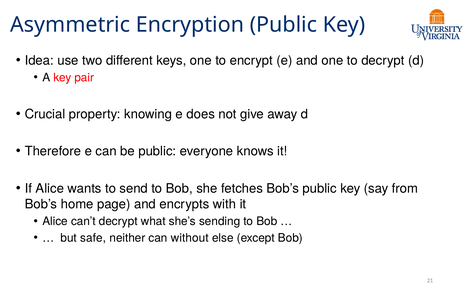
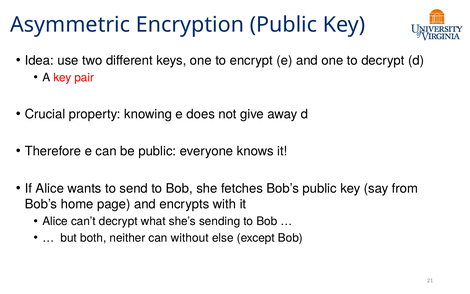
safe: safe -> both (93, 238)
